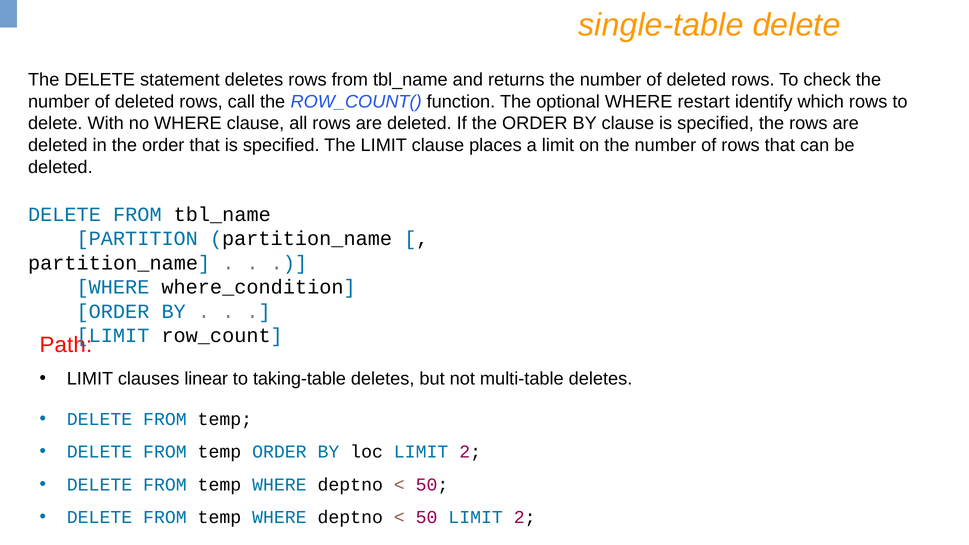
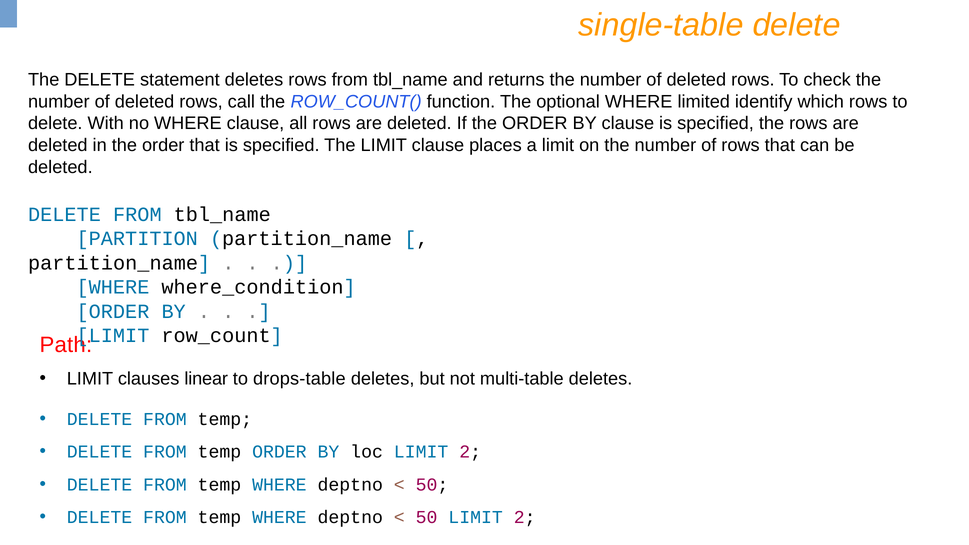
restart: restart -> limited (704, 102)
taking-table: taking-table -> drops-table (299, 379)
